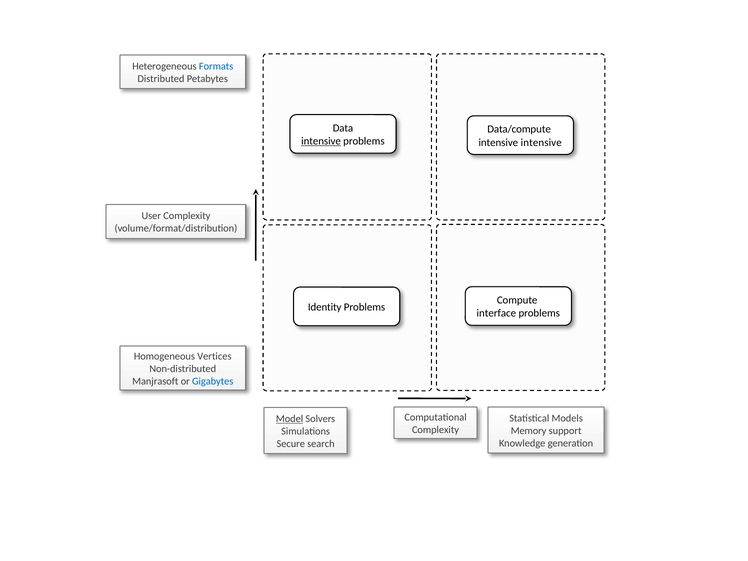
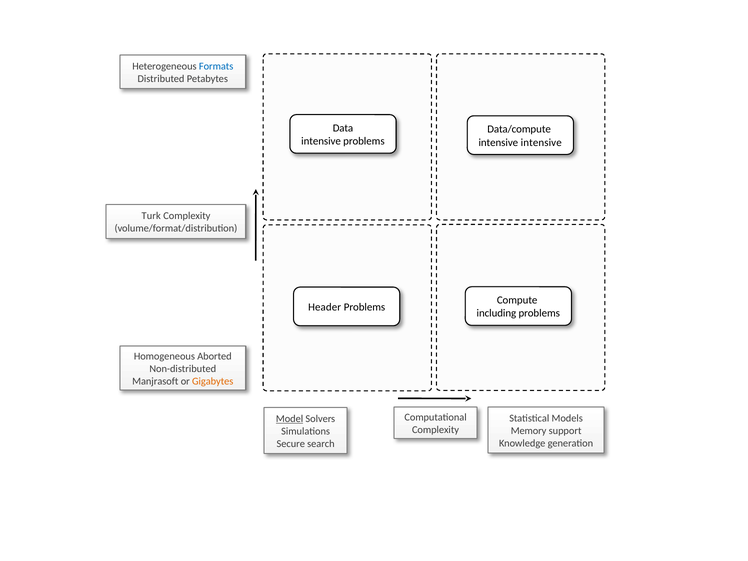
intensive underline: present -> none (321, 141)
User: User -> Turk (151, 216)
Identity: Identity -> Header (325, 307)
interface: interface -> including (496, 313)
Vertices: Vertices -> Aborted (214, 356)
Gigabytes colour: blue -> orange (213, 381)
